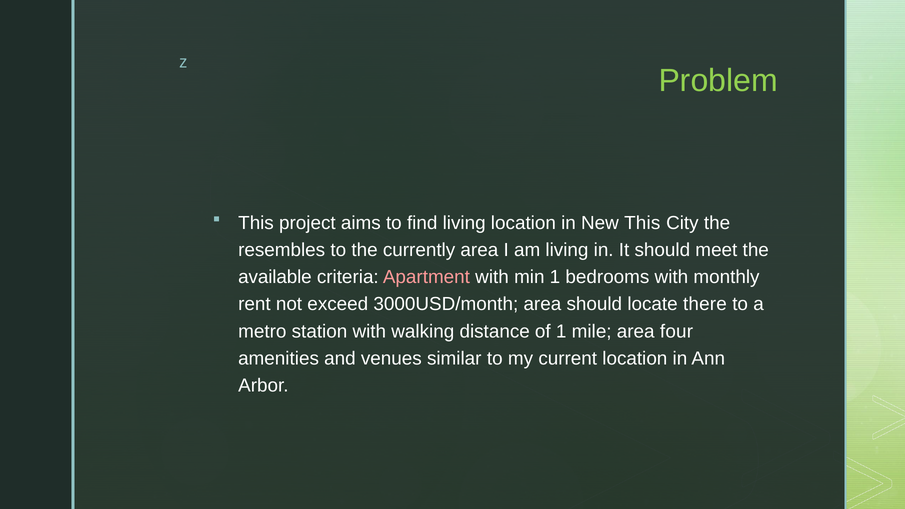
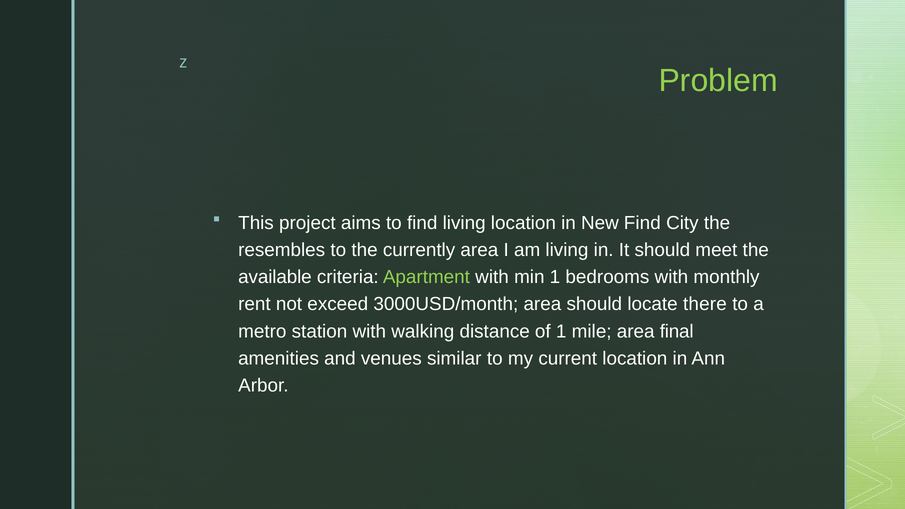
New This: This -> Find (642, 223)
Apartment colour: pink -> light green (426, 277)
four: four -> final (677, 331)
